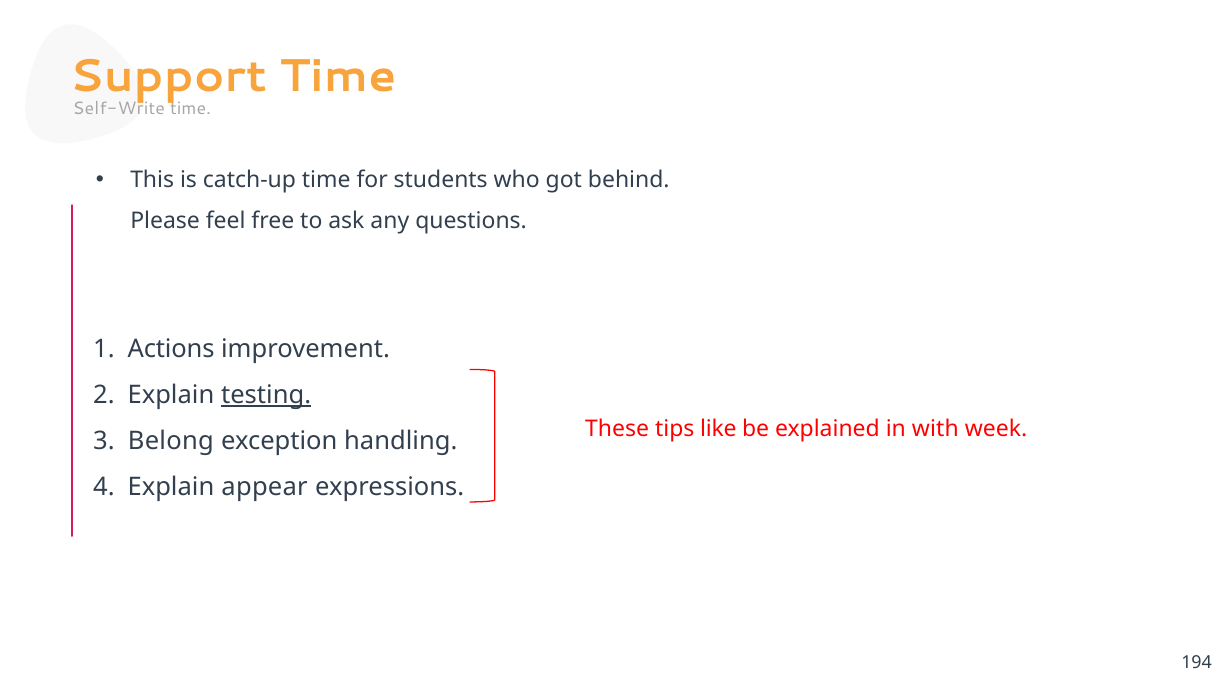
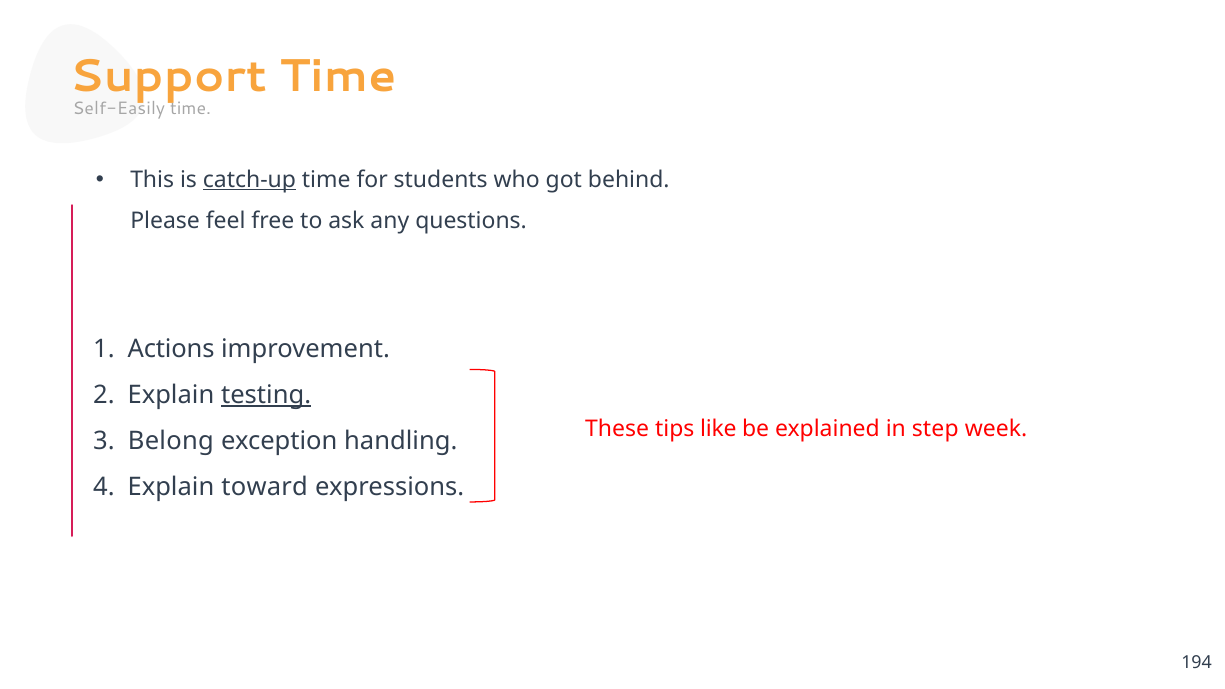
Self-Write: Self-Write -> Self-Easily (119, 109)
catch-up underline: none -> present (249, 180)
with: with -> step (935, 429)
appear: appear -> toward (265, 487)
